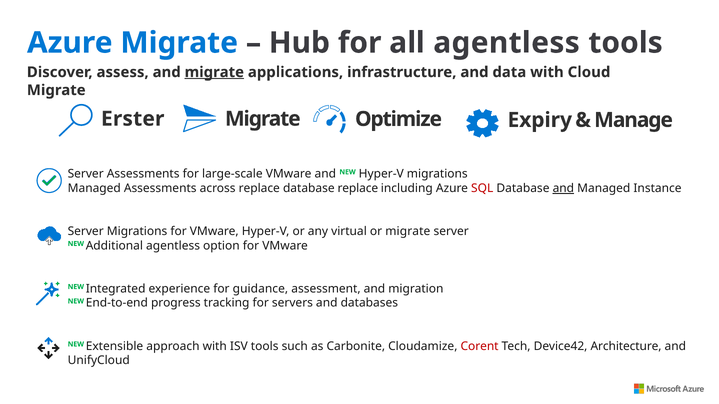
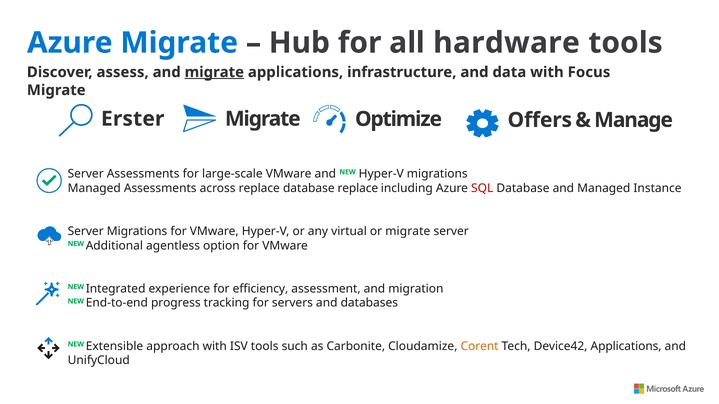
all agentless: agentless -> hardware (506, 43)
Cloud: Cloud -> Focus (589, 72)
Expiry: Expiry -> Offers (540, 120)
and underline: present -> none (563, 188)
guidance: guidance -> efficiency (260, 289)
Corent colour: red -> orange (480, 346)
Device42 Architecture: Architecture -> Applications (626, 346)
